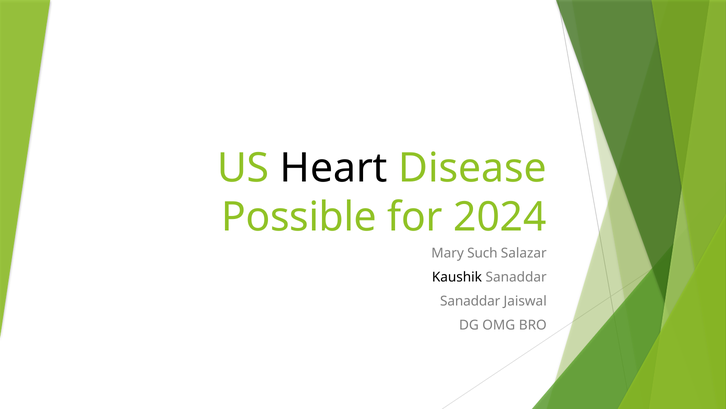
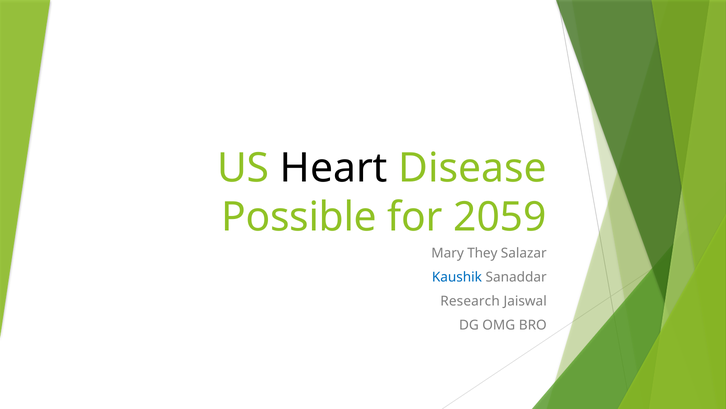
2024: 2024 -> 2059 (500, 217)
Such: Such -> They (482, 253)
Kaushik colour: black -> blue (457, 277)
Sanaddar: Sanaddar -> Research (470, 301)
